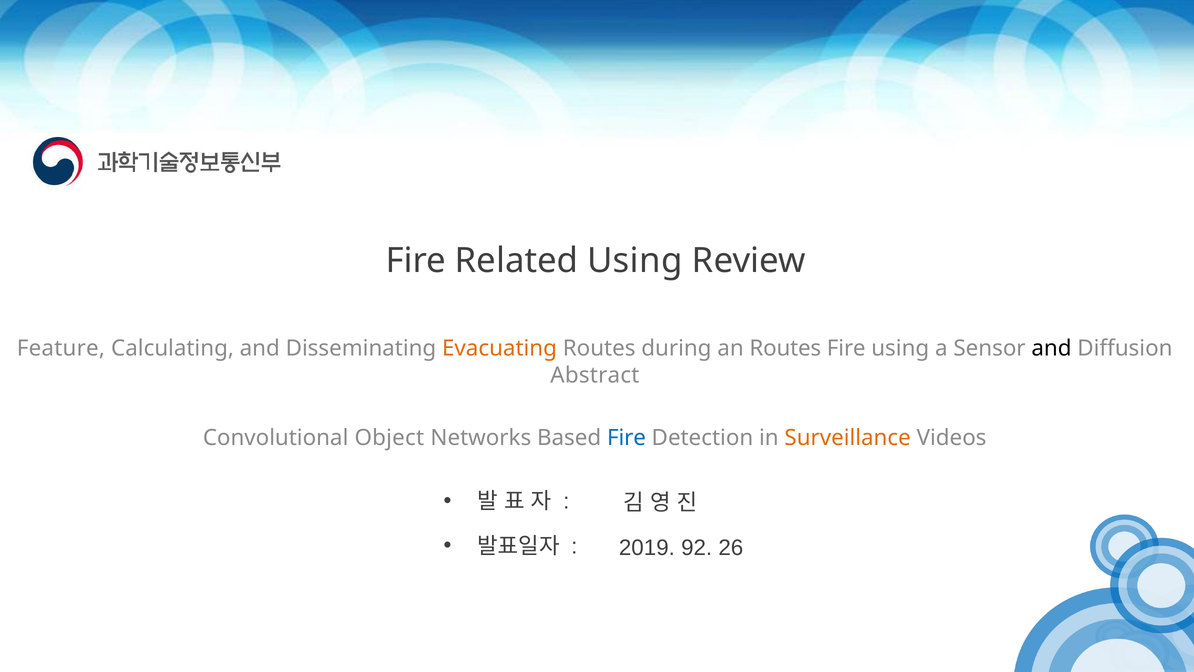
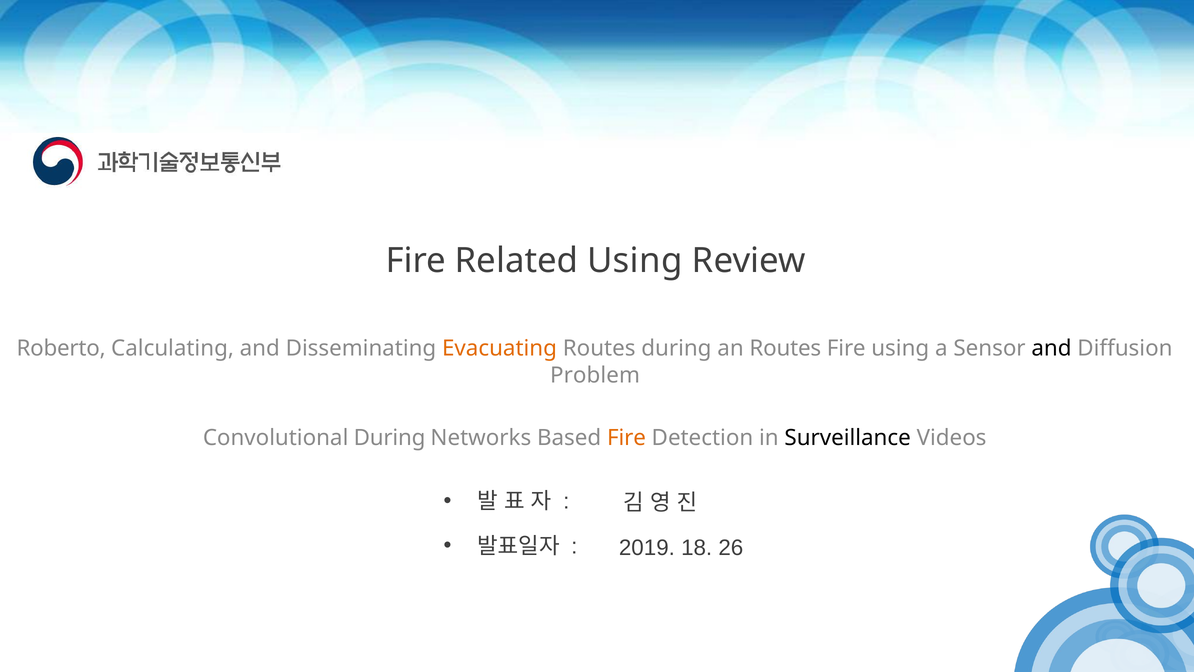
Feature: Feature -> Roberto (61, 348)
Abstract: Abstract -> Problem (595, 375)
Convolutional Object: Object -> During (390, 438)
Fire colour: blue -> orange (626, 438)
Surveillance colour: orange -> black (848, 438)
92: 92 -> 18 (697, 547)
